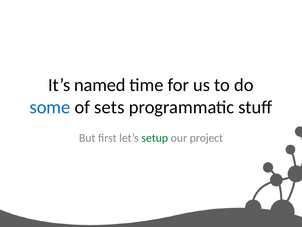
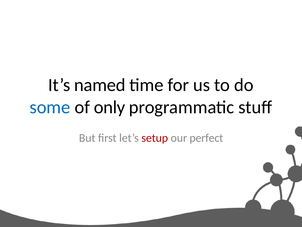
sets: sets -> only (110, 107)
setup colour: green -> red (155, 138)
project: project -> perfect (206, 138)
